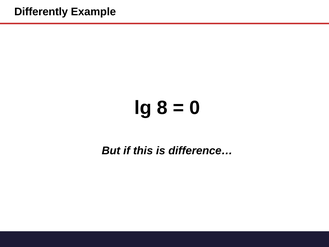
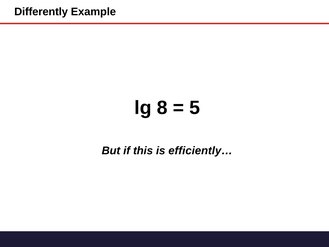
0: 0 -> 5 (195, 108)
difference…: difference… -> efficiently… (200, 151)
